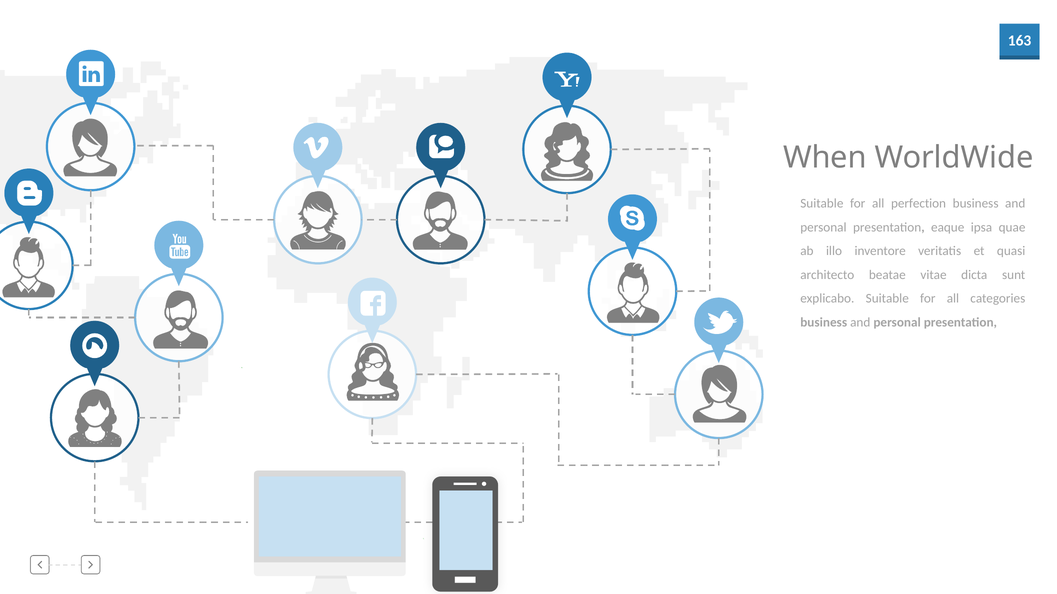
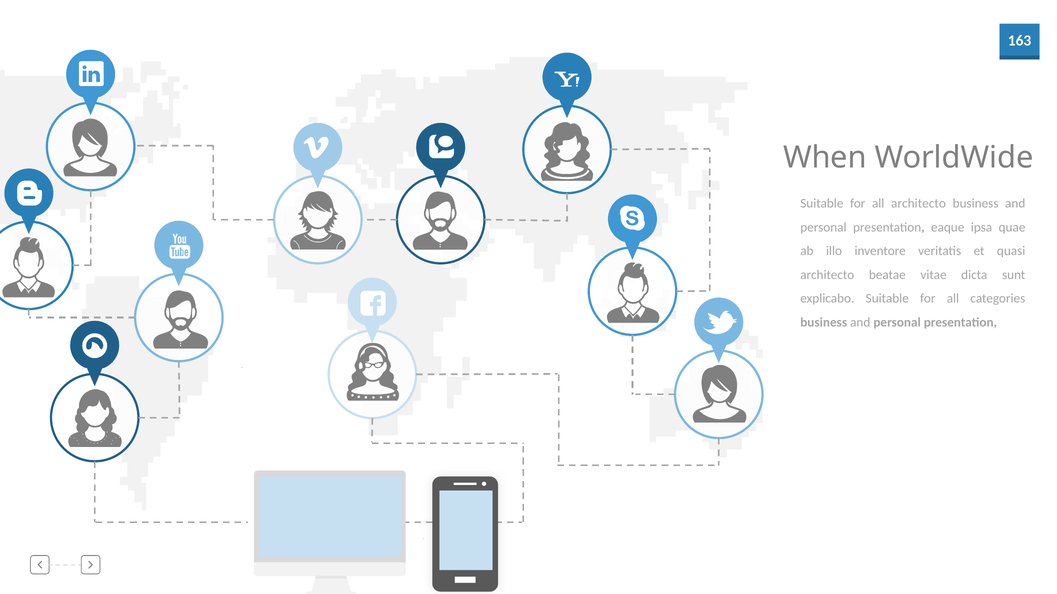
all perfection: perfection -> architecto (918, 204)
